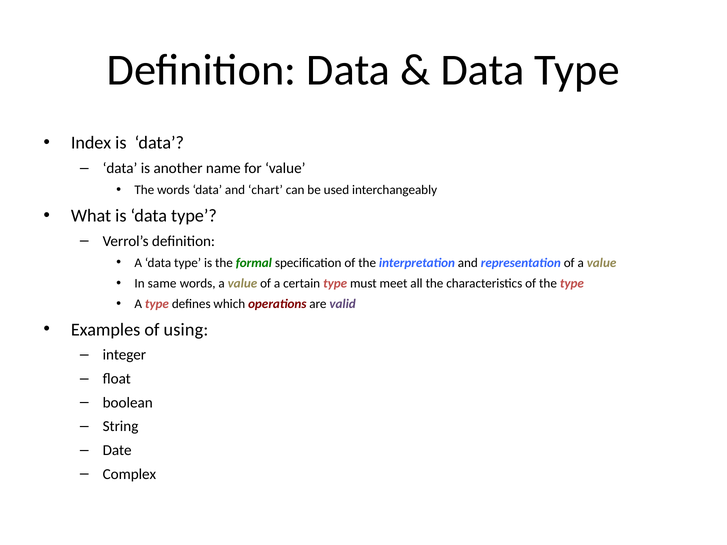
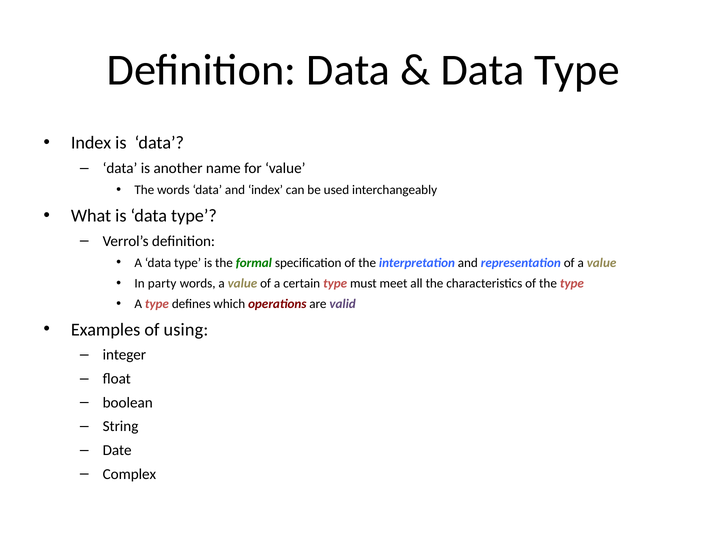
and chart: chart -> index (266, 190)
same: same -> party (162, 283)
